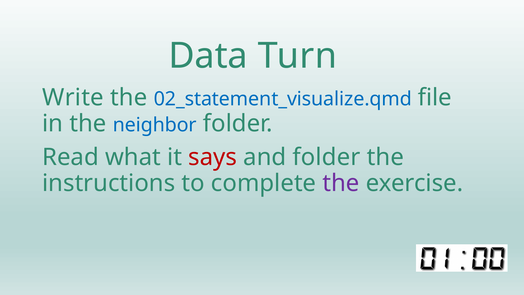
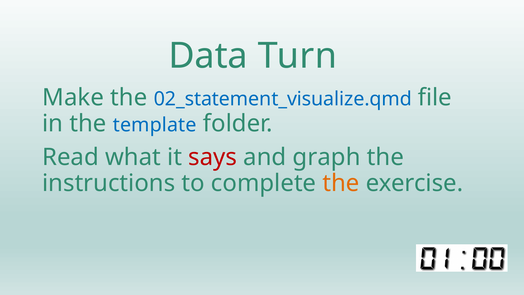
Write: Write -> Make (73, 98)
neighbor: neighbor -> template (155, 125)
and folder: folder -> graph (327, 157)
the colour: purple -> orange (341, 183)
